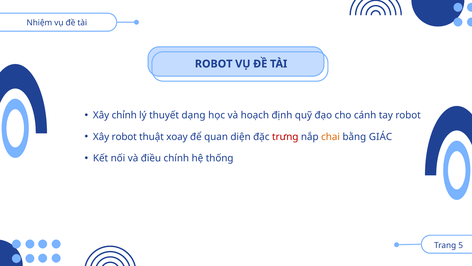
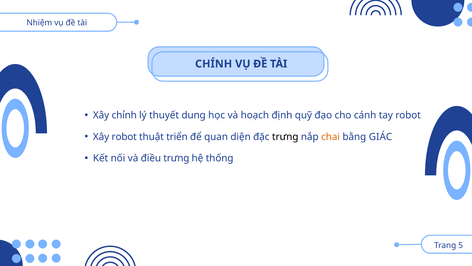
ROBOT: ROBOT -> CHÍNH (214, 64)
dạng: dạng -> dung (194, 115)
xoay: xoay -> triển (177, 137)
trưng colour: red -> black (285, 137)
điều chính: chính -> trưng (176, 158)
